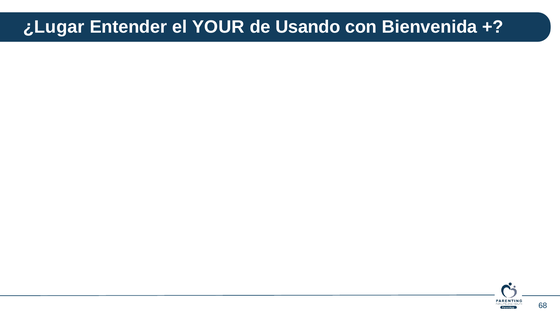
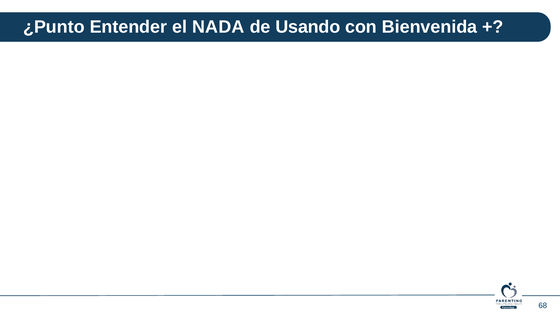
¿Lugar: ¿Lugar -> ¿Punto (54, 27)
YOUR: YOUR -> NADA (218, 27)
